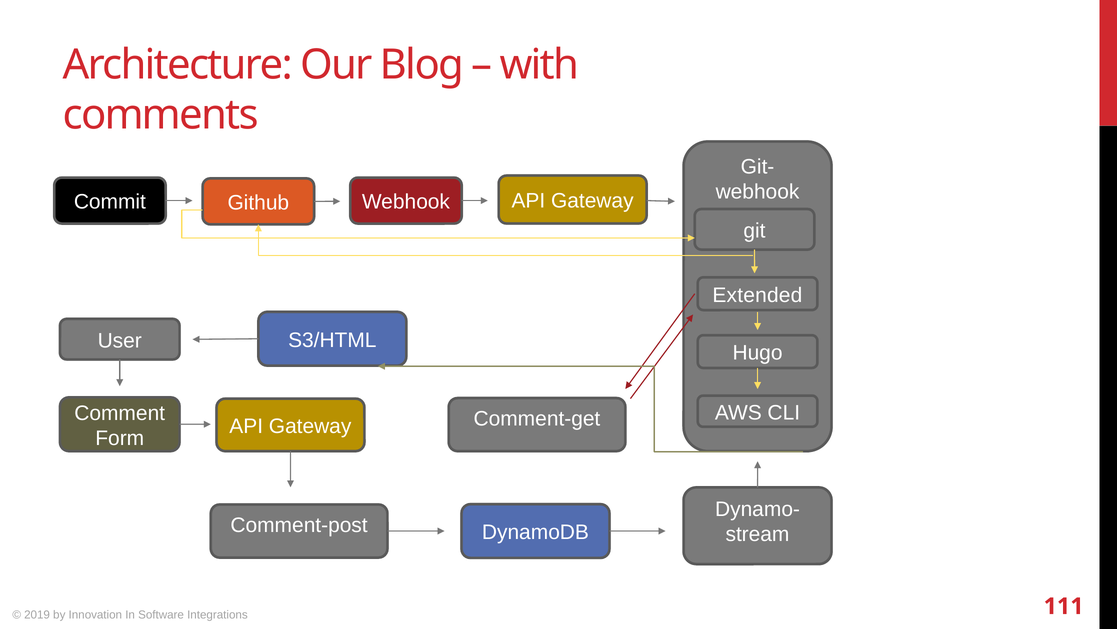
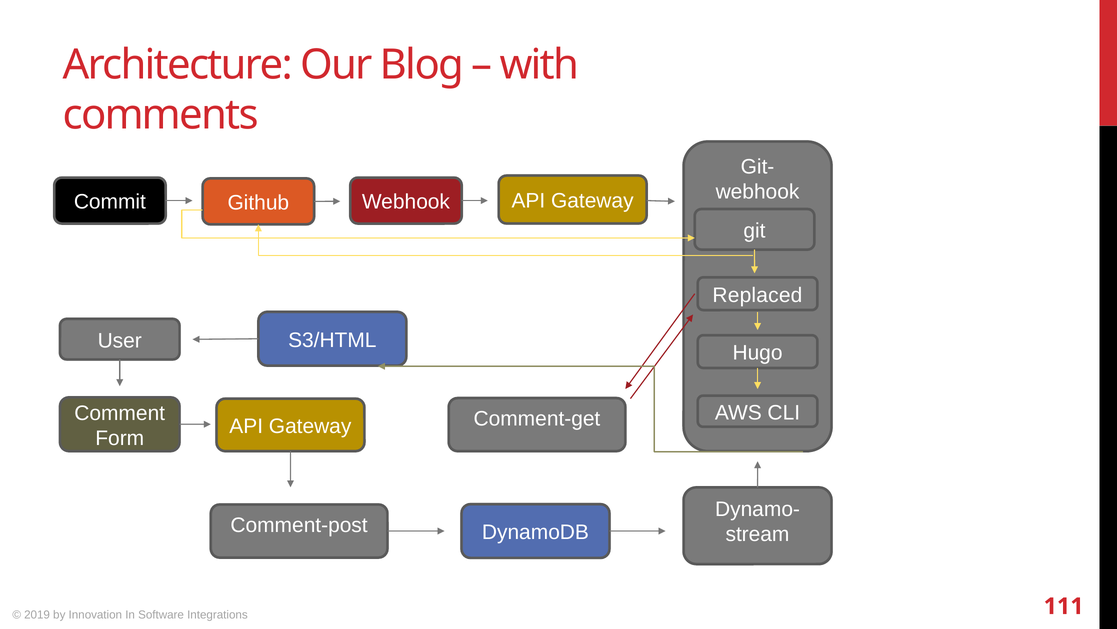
Extended: Extended -> Replaced (757, 295)
